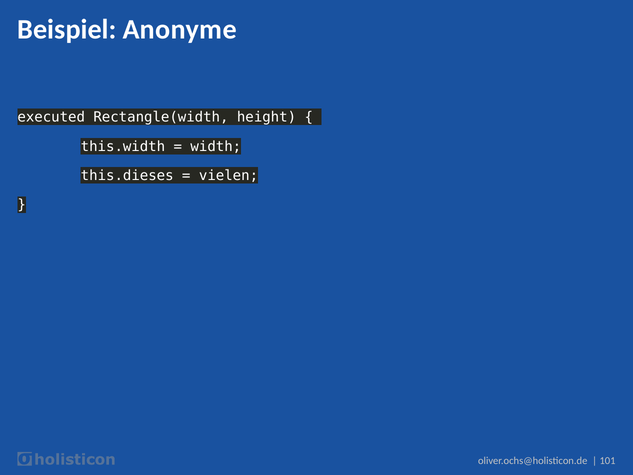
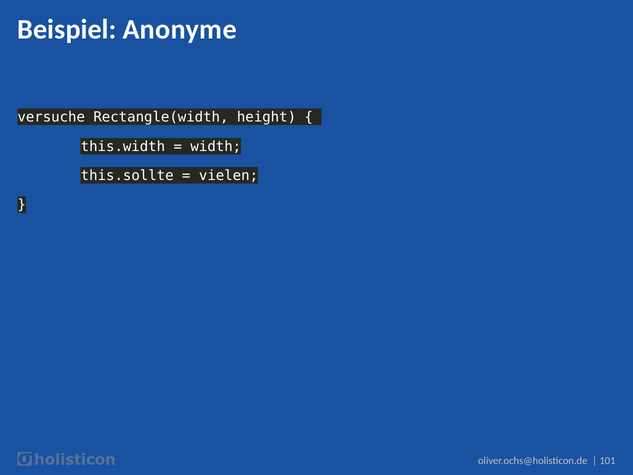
executed: executed -> versuche (51, 117)
this.dieses: this.dieses -> this.sollte (127, 175)
